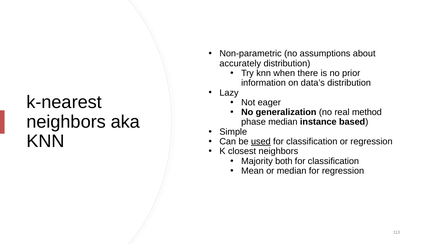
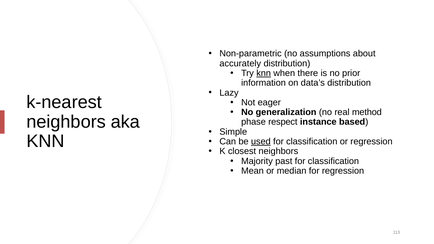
knn underline: none -> present (264, 73)
phase median: median -> respect (283, 122)
both: both -> past (284, 161)
